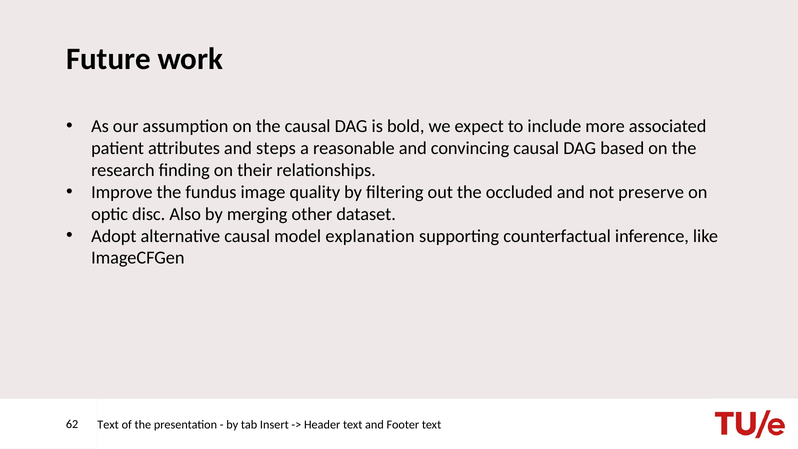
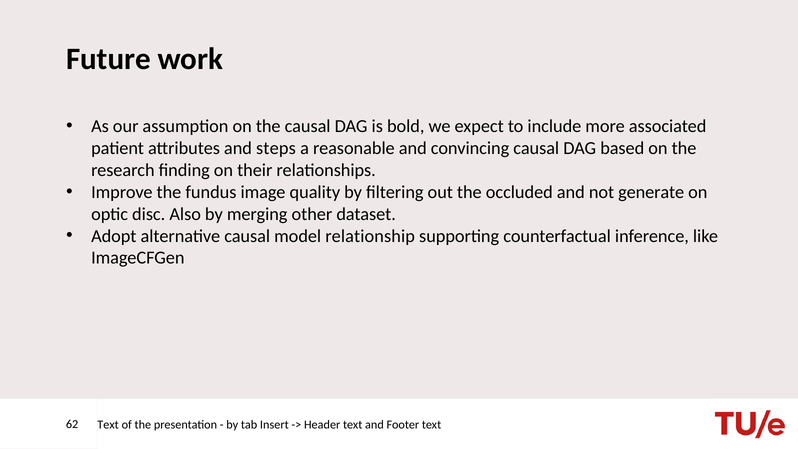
preserve: preserve -> generate (651, 192)
explanation: explanation -> relationship (370, 236)
